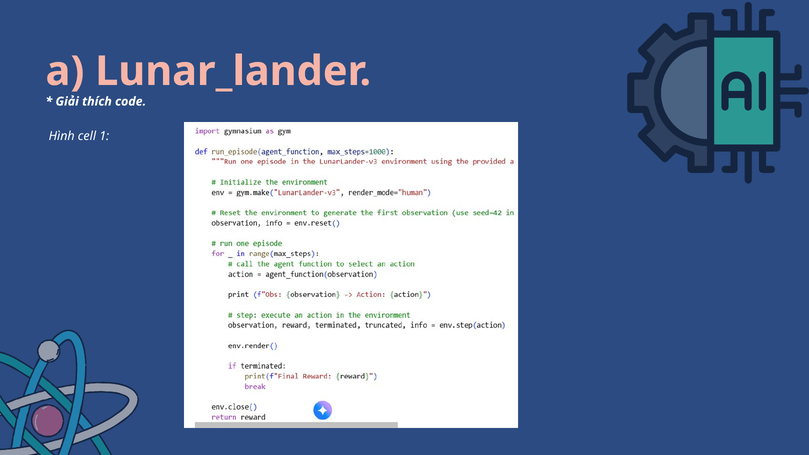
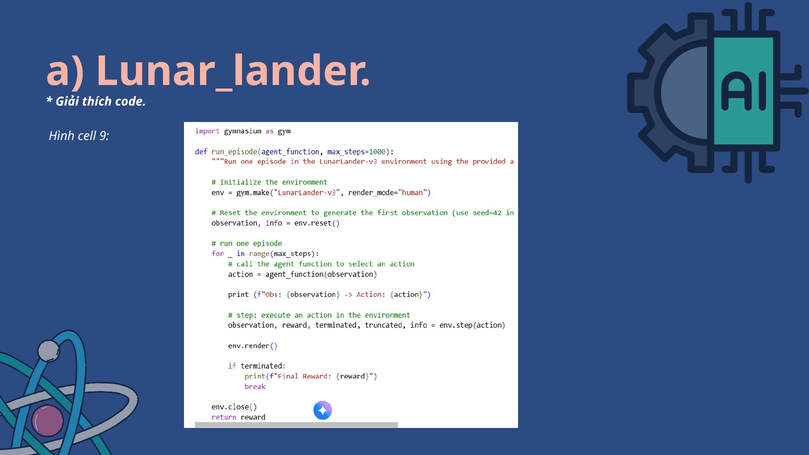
1: 1 -> 9 (104, 136)
